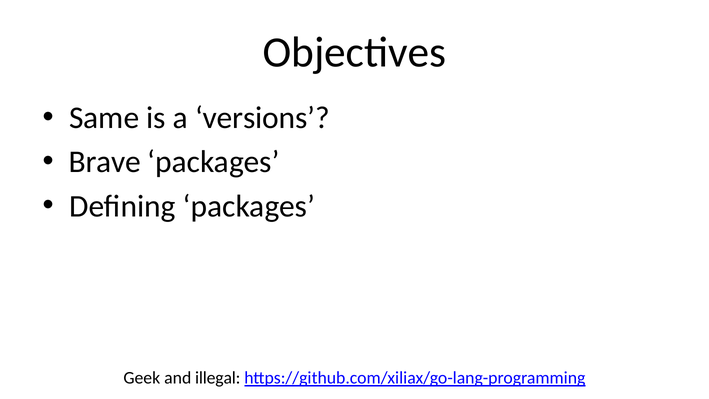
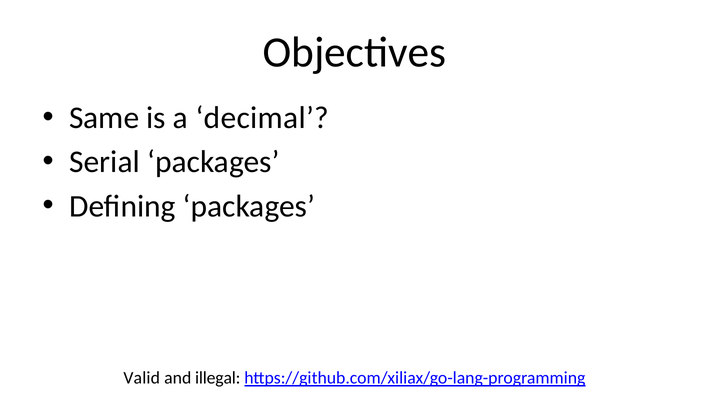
versions: versions -> decimal (262, 118)
Brave: Brave -> Serial (105, 162)
Geek: Geek -> Valid (142, 378)
